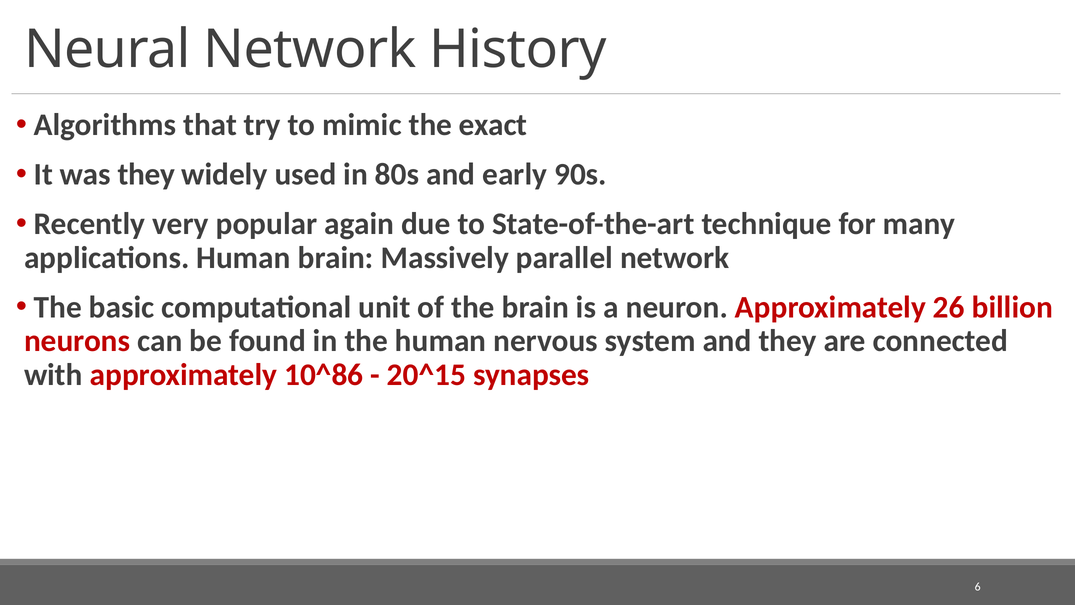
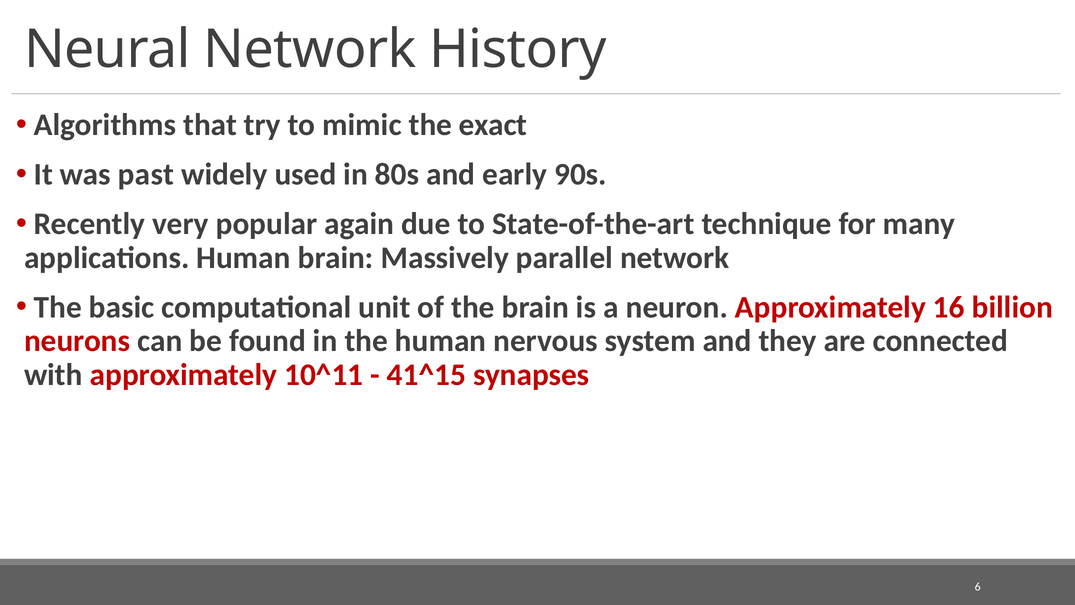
was they: they -> past (146, 174)
26: 26 -> 16 (949, 307)
10^86: 10^86 -> 10^11 (324, 375)
20^15: 20^15 -> 41^15 (426, 375)
